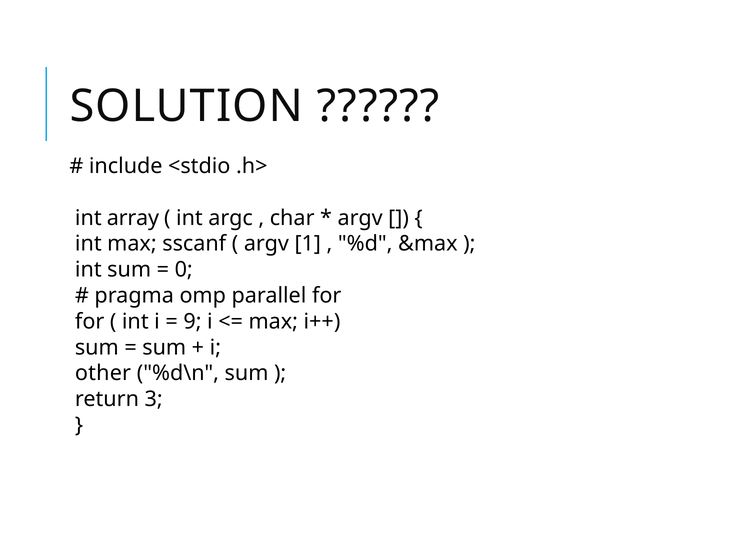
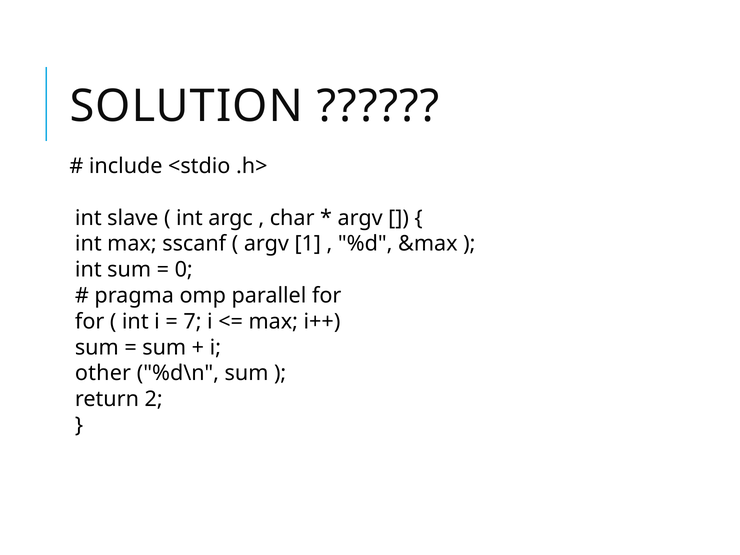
array: array -> slave (133, 218)
9: 9 -> 7 (192, 322)
3: 3 -> 2 (154, 399)
